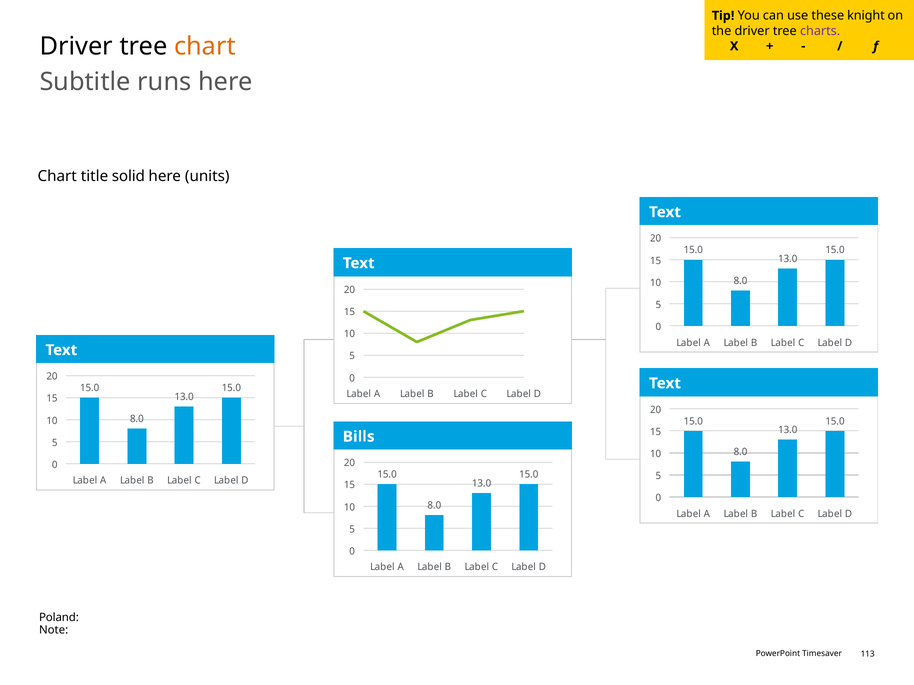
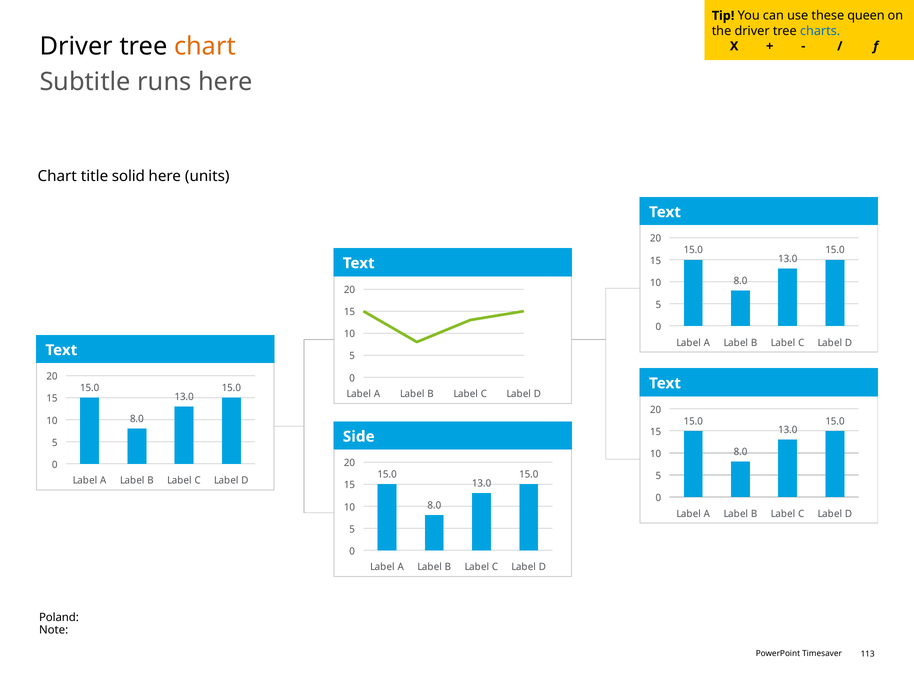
knight: knight -> queen (866, 16)
charts colour: purple -> blue (820, 31)
Bills: Bills -> Side (359, 437)
